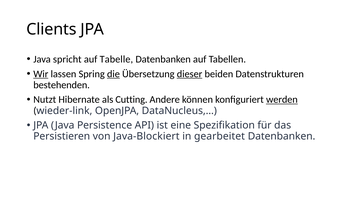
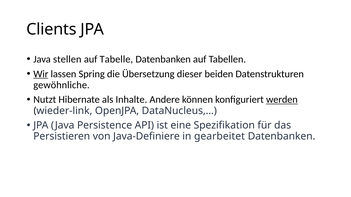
spricht: spricht -> stellen (67, 59)
die underline: present -> none (113, 74)
dieser underline: present -> none (190, 74)
bestehenden: bestehenden -> gewöhnliche (61, 85)
Cutting: Cutting -> Inhalte (131, 100)
Java-Blockiert: Java-Blockiert -> Java-Definiere (146, 137)
